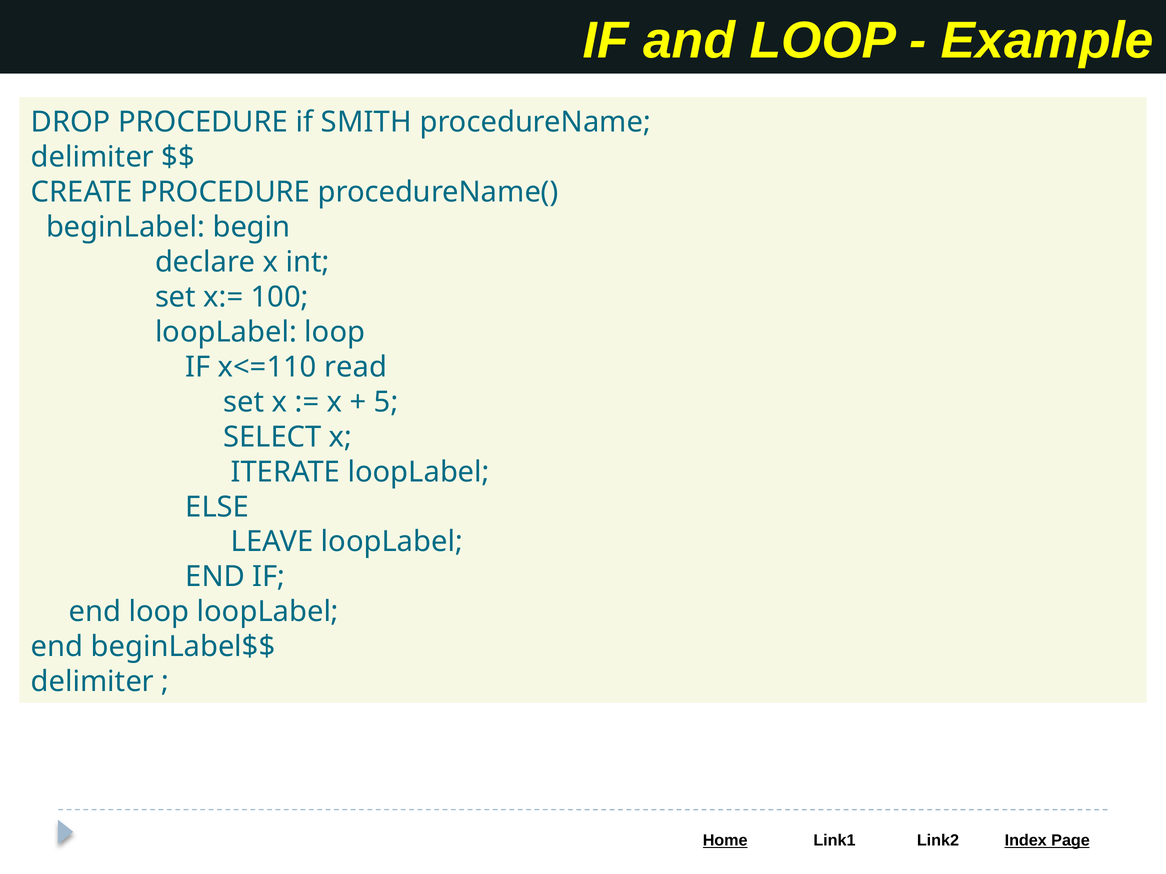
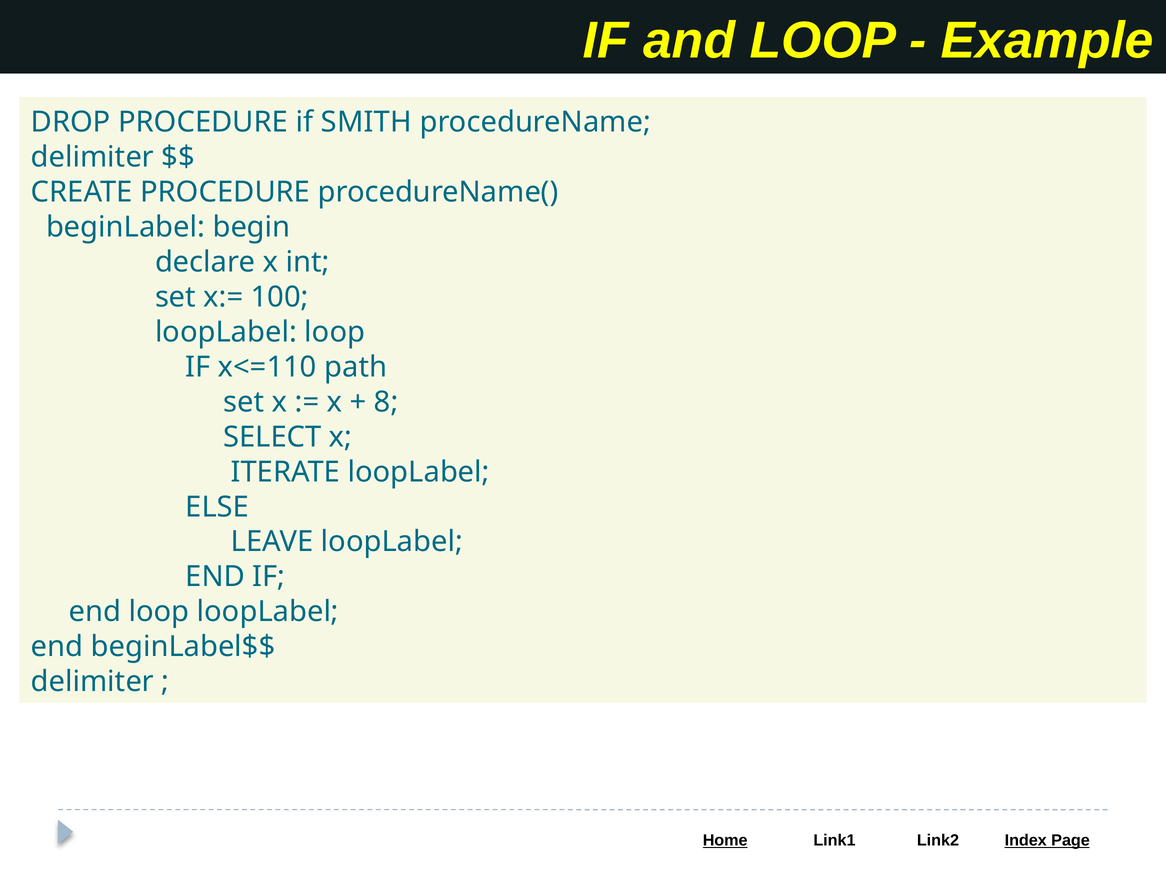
read: read -> path (356, 367)
5: 5 -> 8 (386, 402)
